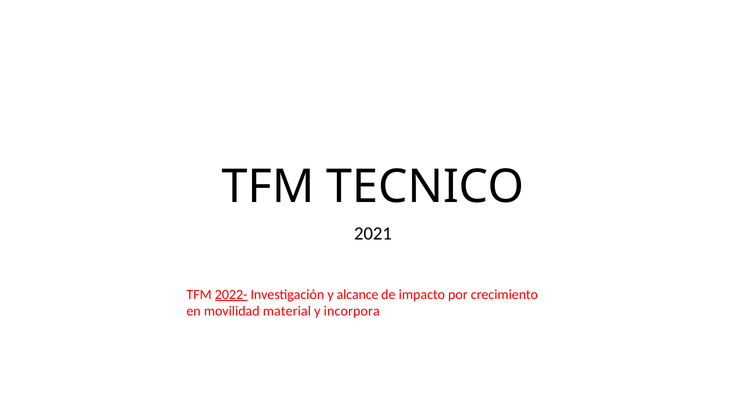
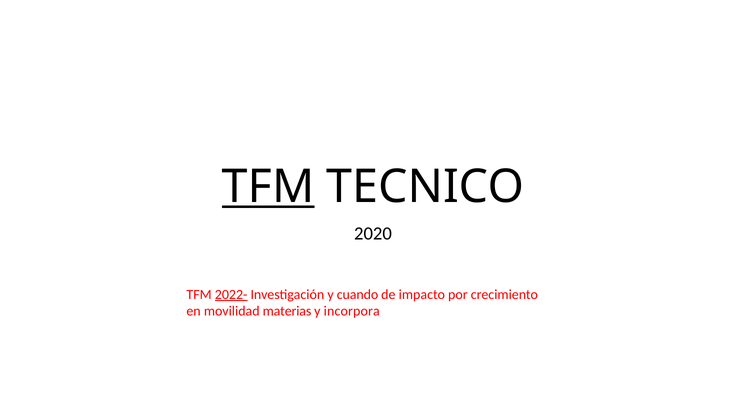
TFM underline: none -> present (268, 186)
2021: 2021 -> 2020 (373, 233)
alcance: alcance -> cuando (358, 294)
material: material -> materias (287, 311)
